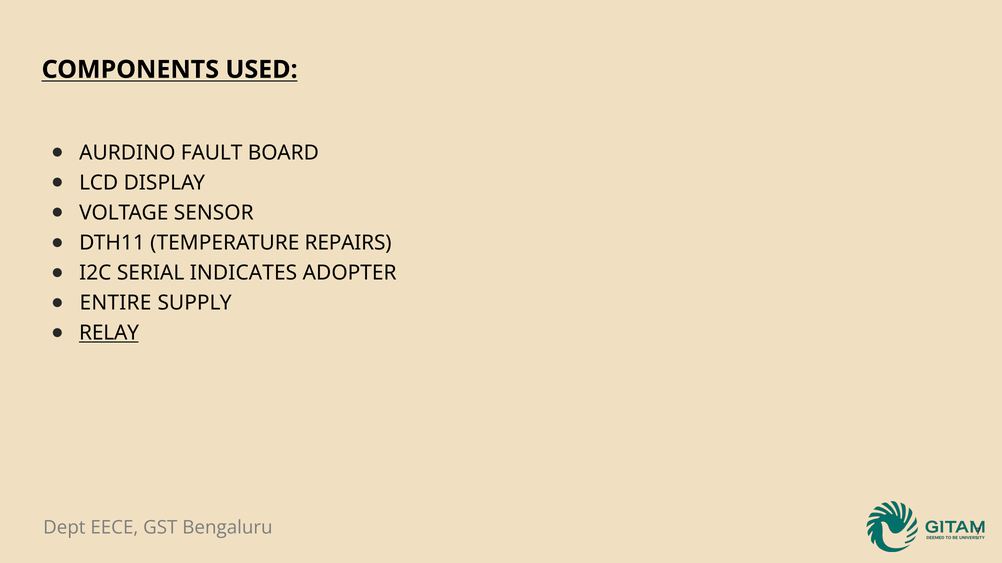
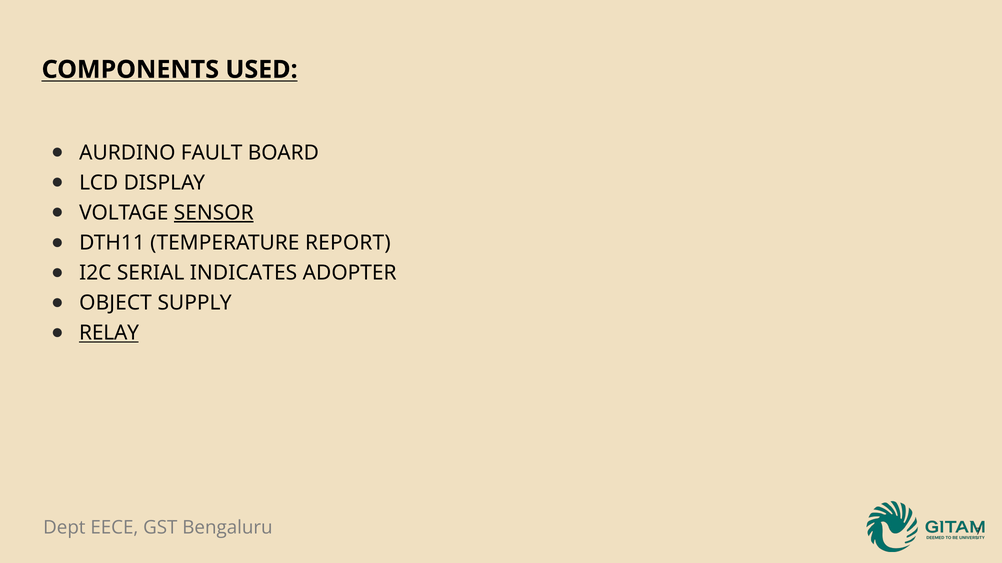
SENSOR underline: none -> present (214, 213)
REPAIRS: REPAIRS -> REPORT (348, 243)
ENTIRE: ENTIRE -> OBJECT (116, 303)
